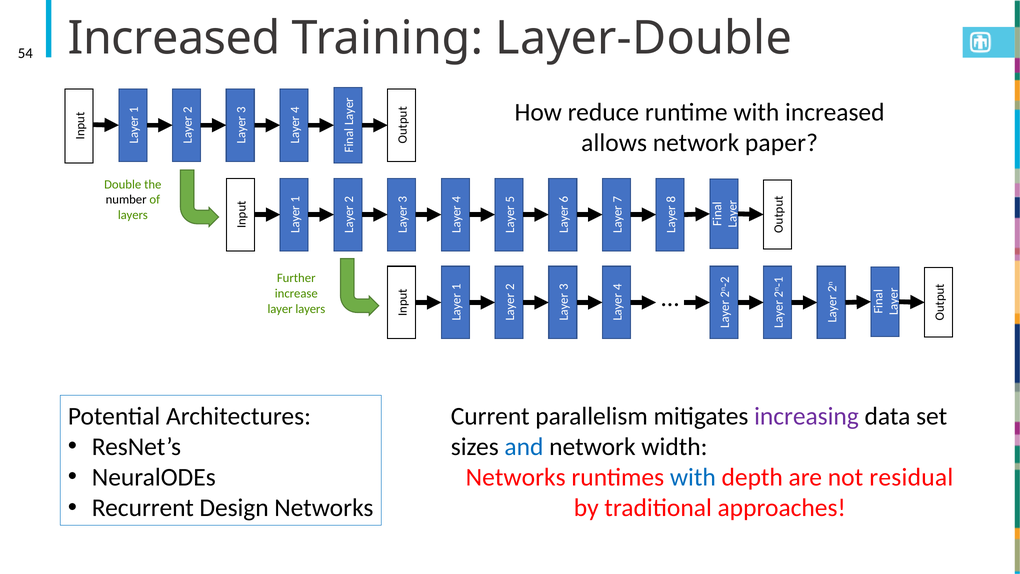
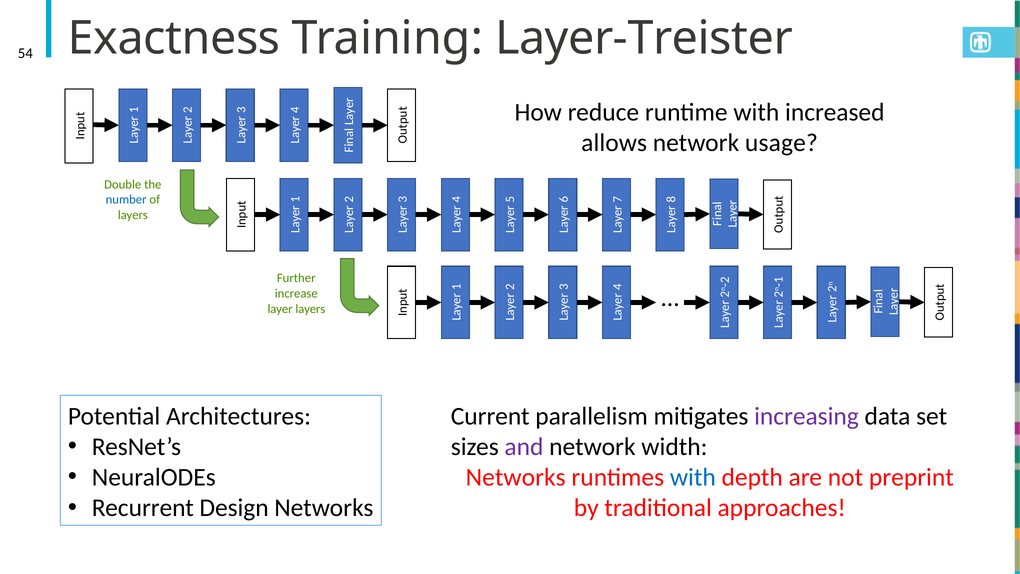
Increased: Increased -> Exactness (174, 38)
Layer-Double: Layer-Double -> Layer-Treister (644, 38)
paper: paper -> usage (781, 143)
number colour: black -> blue (126, 200)
and colour: blue -> purple (524, 447)
residual: residual -> preprint (911, 477)
